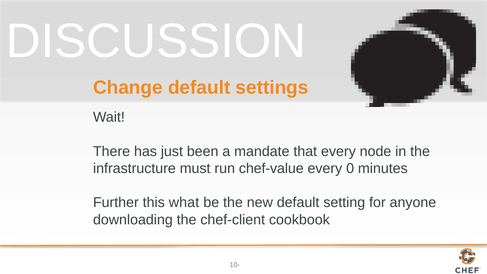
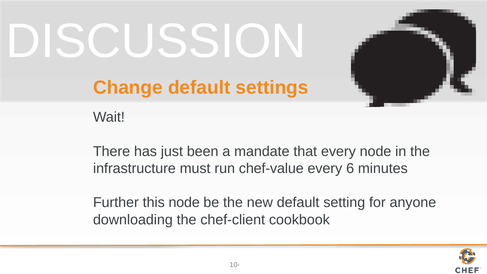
0: 0 -> 6 (350, 168)
this what: what -> node (184, 203)
